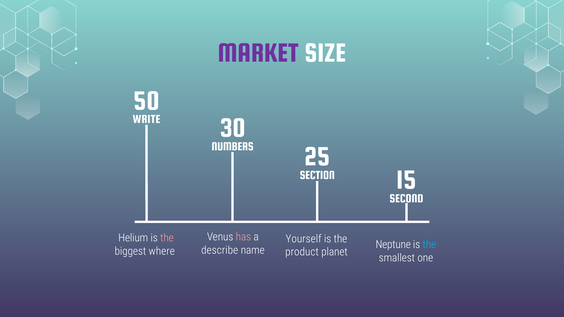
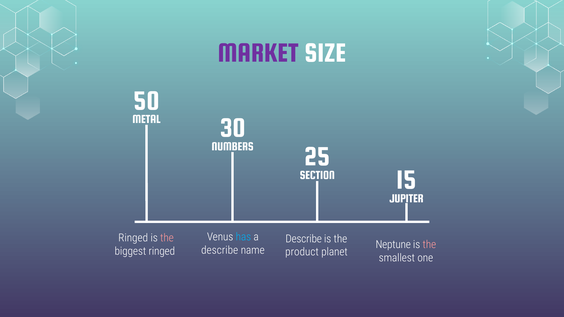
WRITE: WRITE -> METAL (147, 119)
SECOND: SECOND -> JUPITER (406, 199)
has colour: pink -> light blue (243, 237)
Helium: Helium -> Ringed (133, 238)
Yourself: Yourself -> Describe (304, 239)
the colour: light blue -> pink (429, 245)
biggest where: where -> ringed (162, 251)
